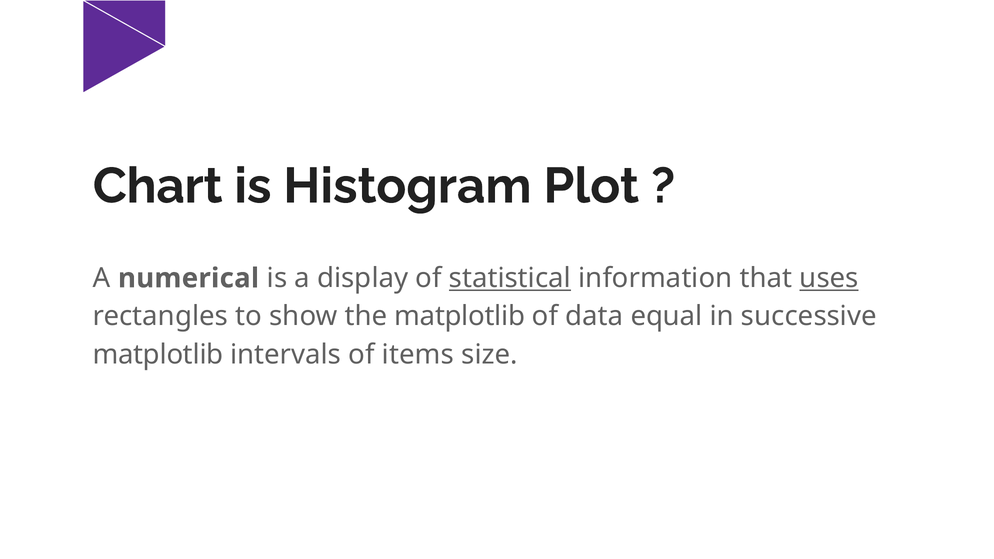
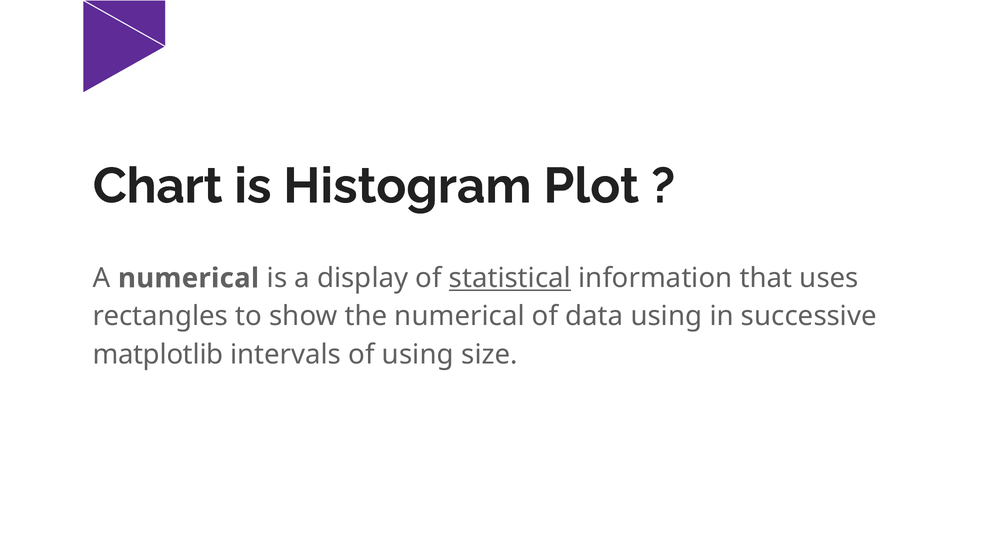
uses underline: present -> none (829, 278)
the matplotlib: matplotlib -> numerical (460, 316)
data equal: equal -> using (666, 316)
of items: items -> using (418, 355)
